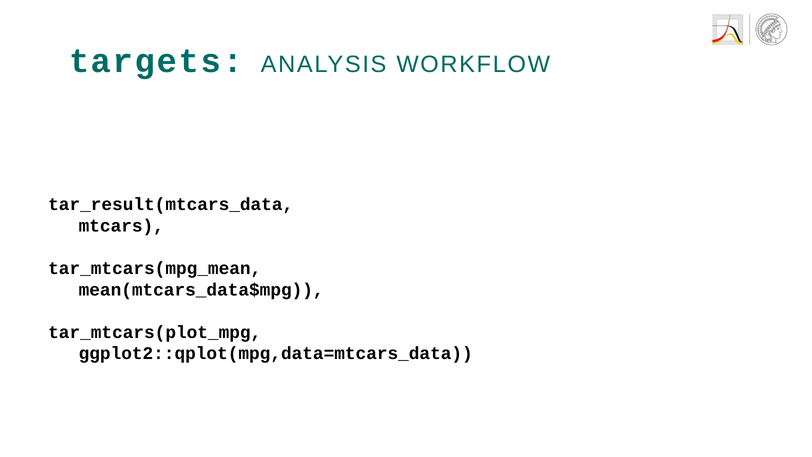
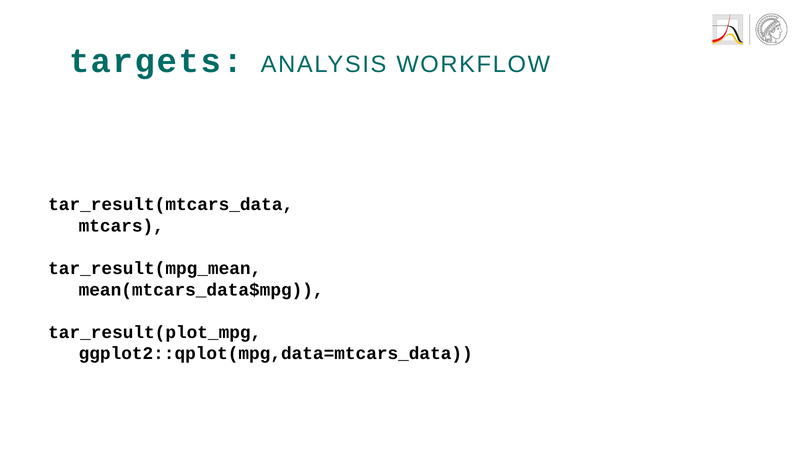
tar_mtcars(mpg_mean: tar_mtcars(mpg_mean -> tar_result(mpg_mean (155, 268)
tar_mtcars(plot_mpg: tar_mtcars(plot_mpg -> tar_result(plot_mpg (155, 332)
